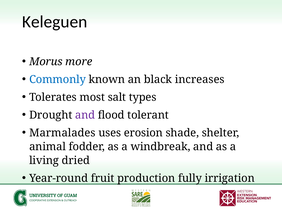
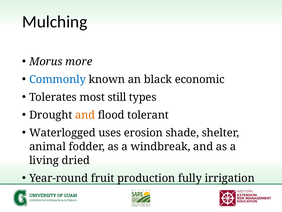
Keleguen: Keleguen -> Mulching (55, 22)
increases: increases -> economic (200, 79)
salt: salt -> still (117, 97)
and colour: purple -> orange (85, 115)
Marmalades: Marmalades -> Waterlogged (62, 132)
